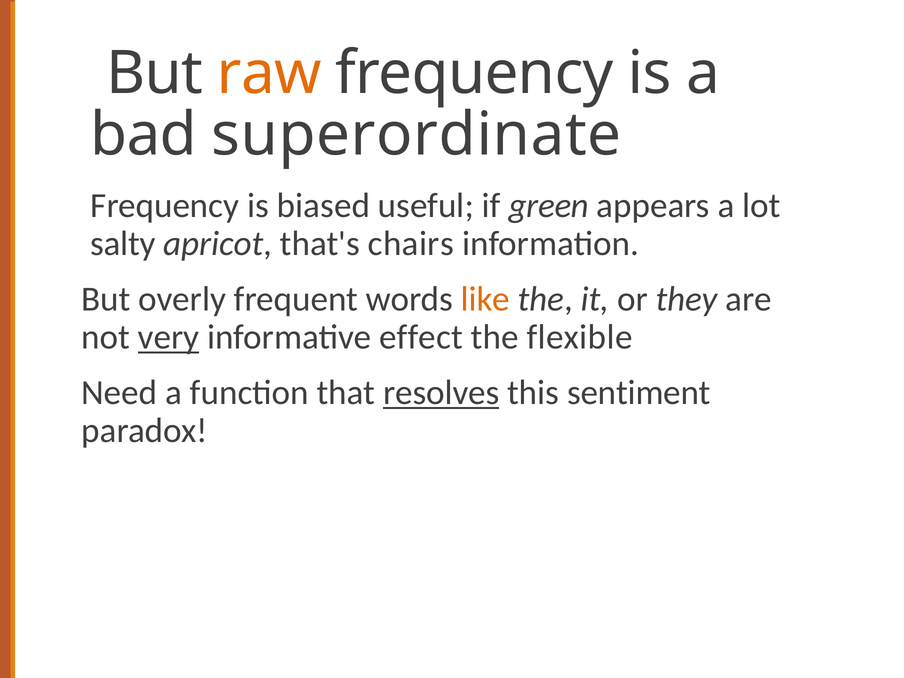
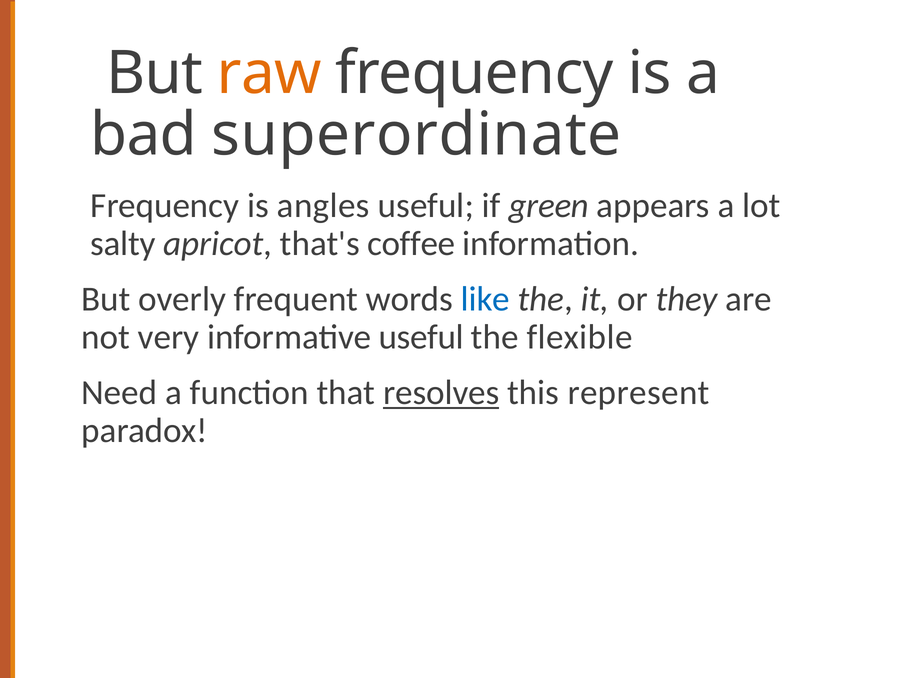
biased: biased -> angles (323, 206)
chairs: chairs -> coffee (411, 244)
like colour: orange -> blue (485, 299)
very underline: present -> none (169, 337)
informative effect: effect -> useful (421, 337)
sentiment: sentiment -> represent (639, 393)
